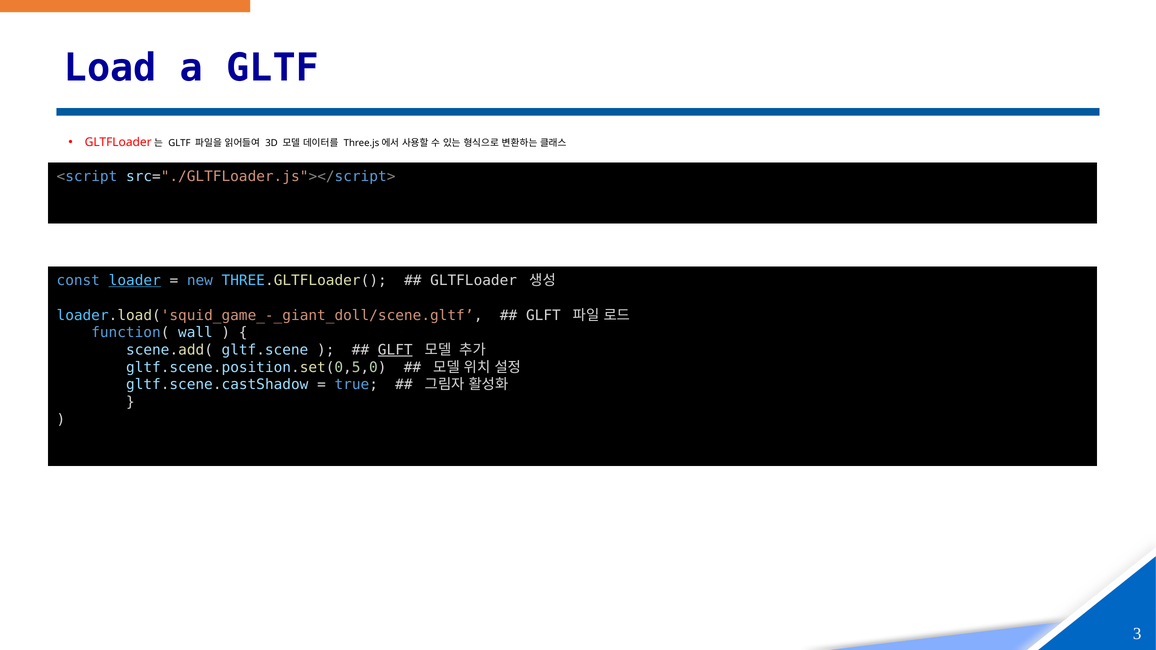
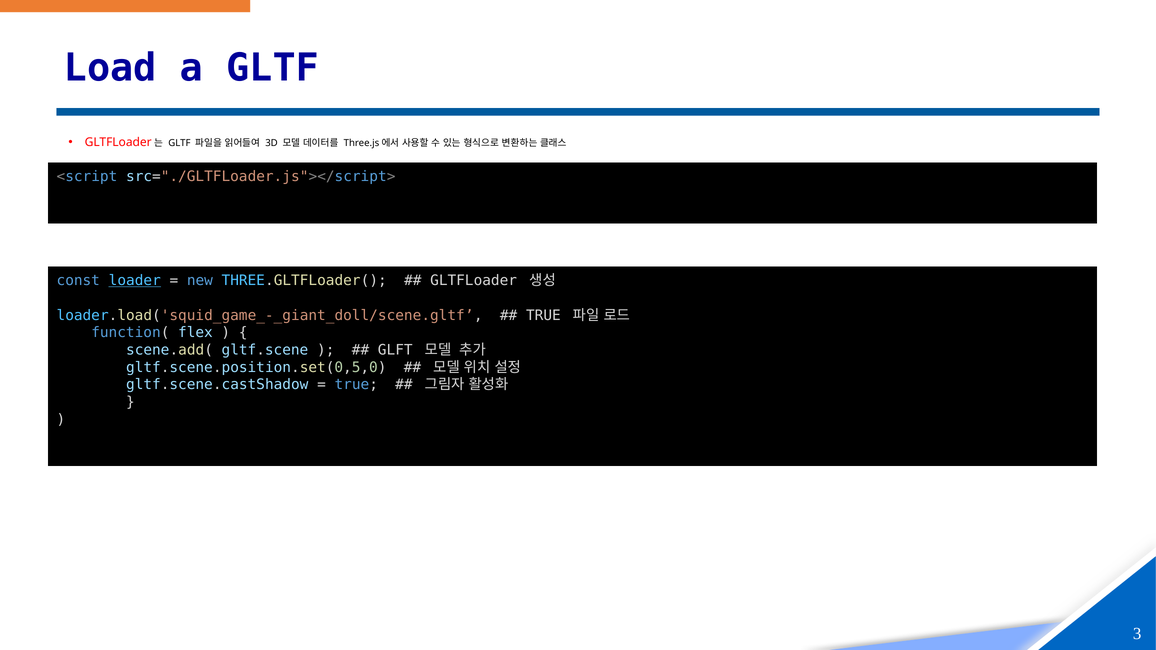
GLFT: GLFT -> TRUE (543, 315)
wall: wall -> flex (195, 333)
GLFT underline: present -> none (395, 350)
